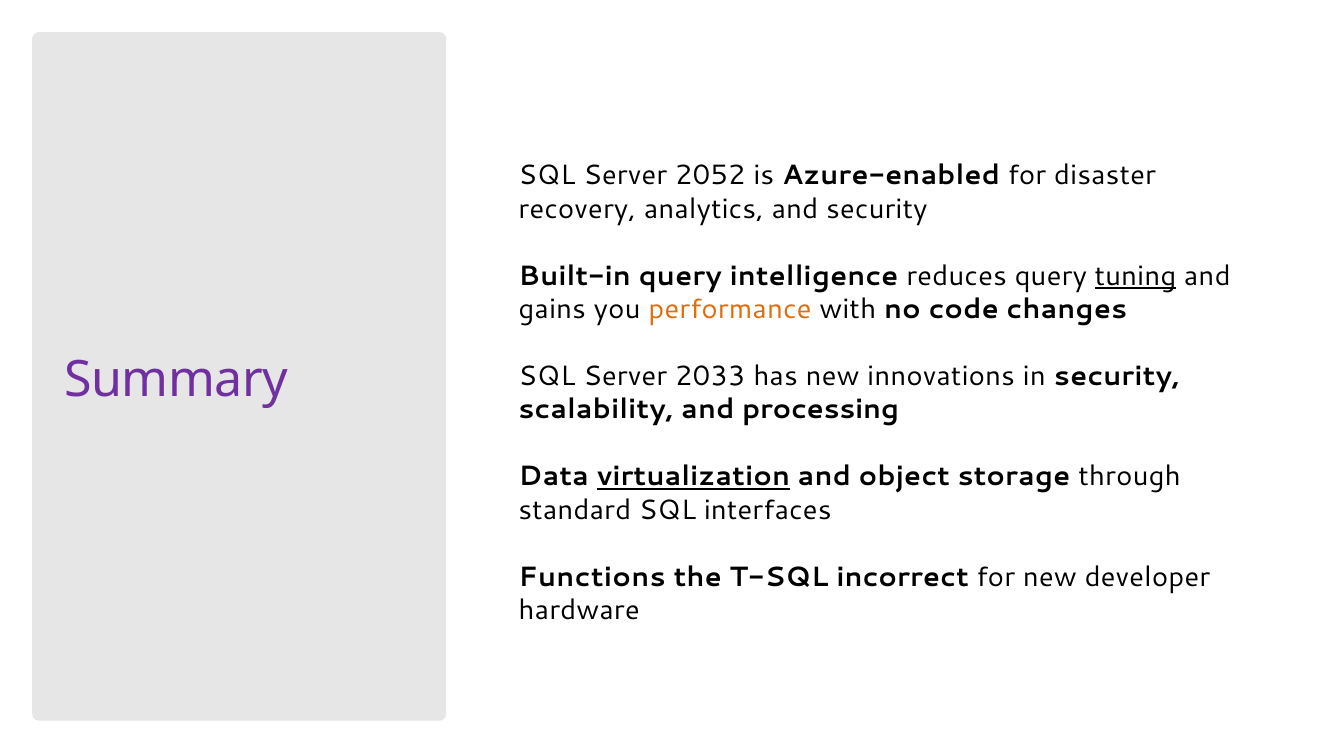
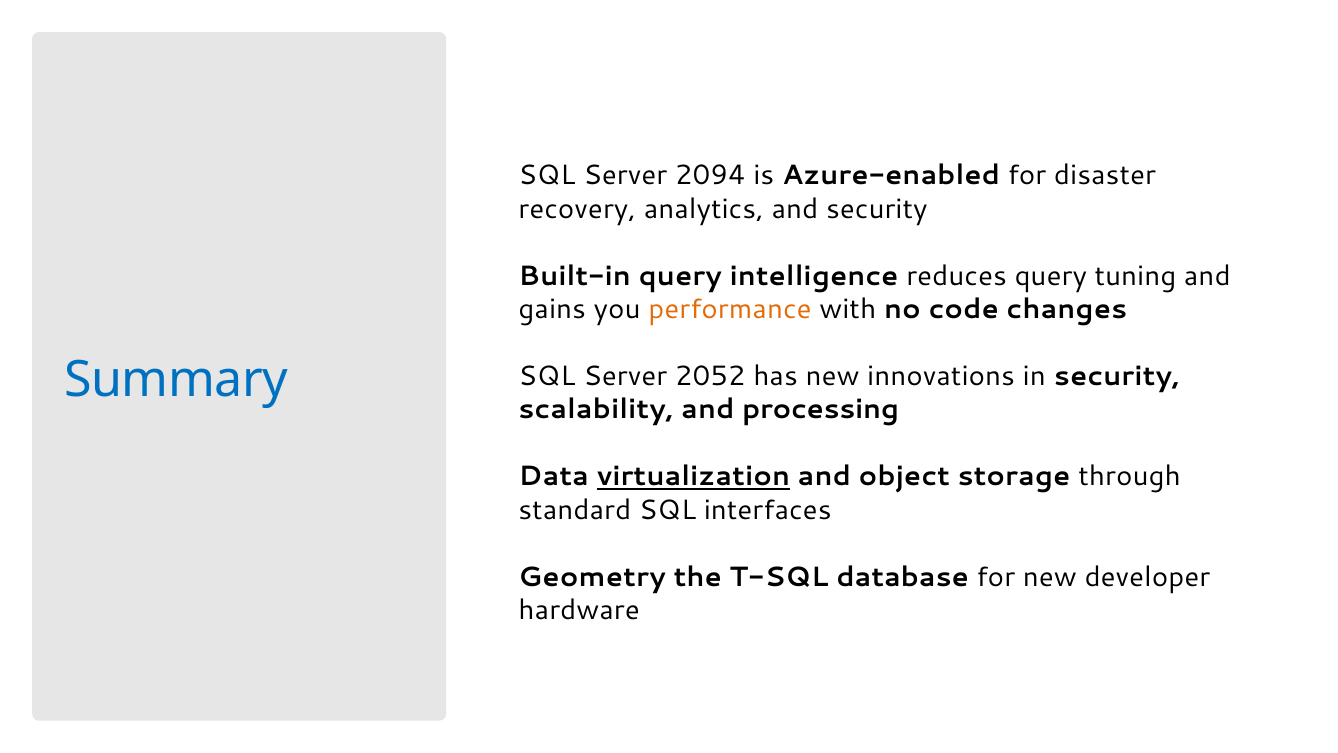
2052: 2052 -> 2094 (710, 175)
tuning underline: present -> none (1135, 276)
2033: 2033 -> 2052 (710, 376)
Summary colour: purple -> blue (176, 380)
Functions: Functions -> Geometry (592, 577)
incorrect: incorrect -> database (903, 577)
